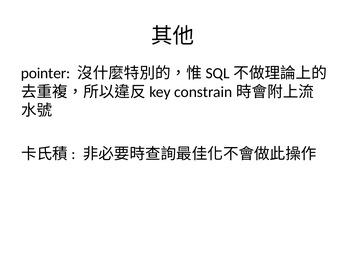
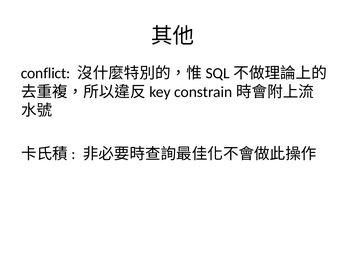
pointer: pointer -> conflict (46, 73)
